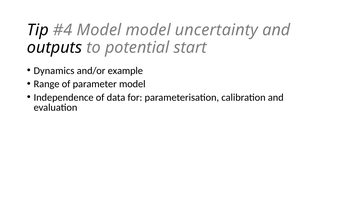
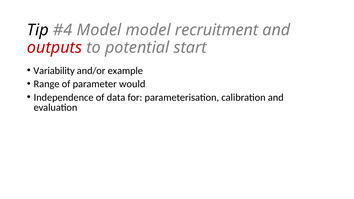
uncertainty: uncertainty -> recruitment (217, 30)
outputs colour: black -> red (55, 48)
Dynamics: Dynamics -> Variability (54, 71)
parameter model: model -> would (132, 84)
